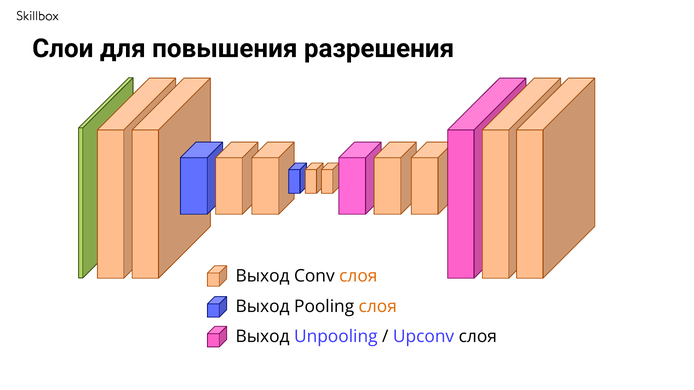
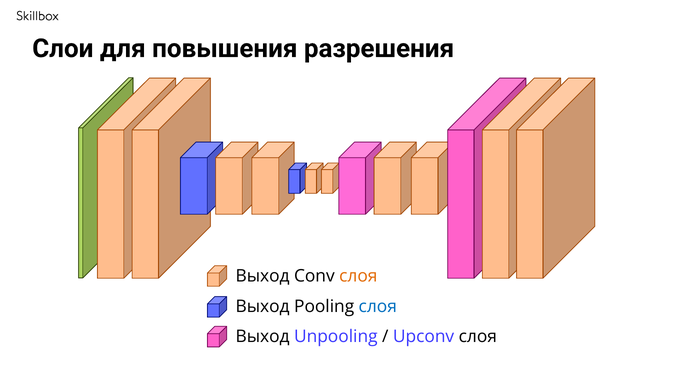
слоя colour: orange -> blue (378, 307)
